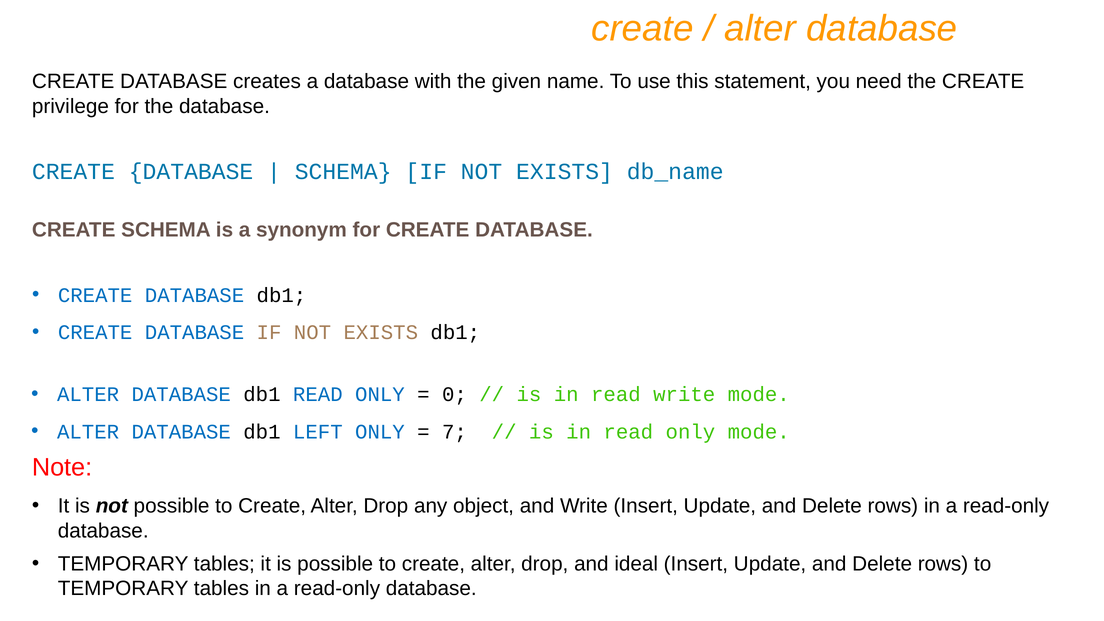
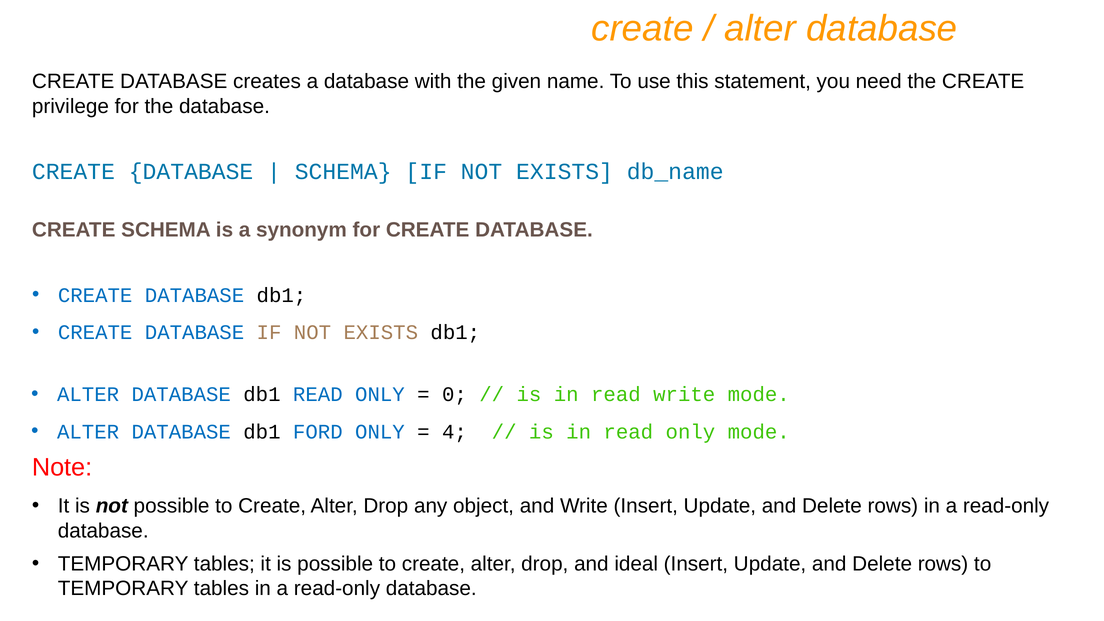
LEFT: LEFT -> FORD (318, 432)
7: 7 -> 4 (454, 432)
